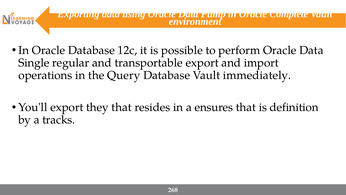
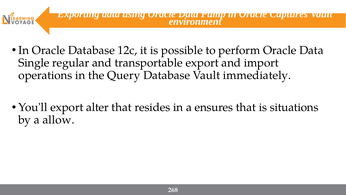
Complete: Complete -> Captures (289, 14)
they: they -> alter (97, 107)
definition: definition -> situations (294, 107)
tracks: tracks -> allow (59, 120)
